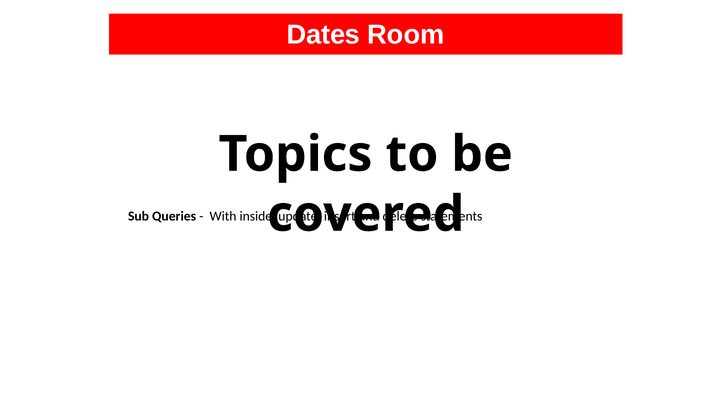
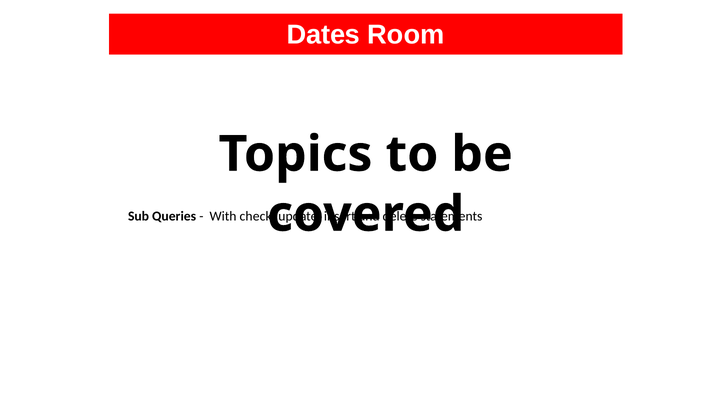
inside: inside -> check (257, 216)
